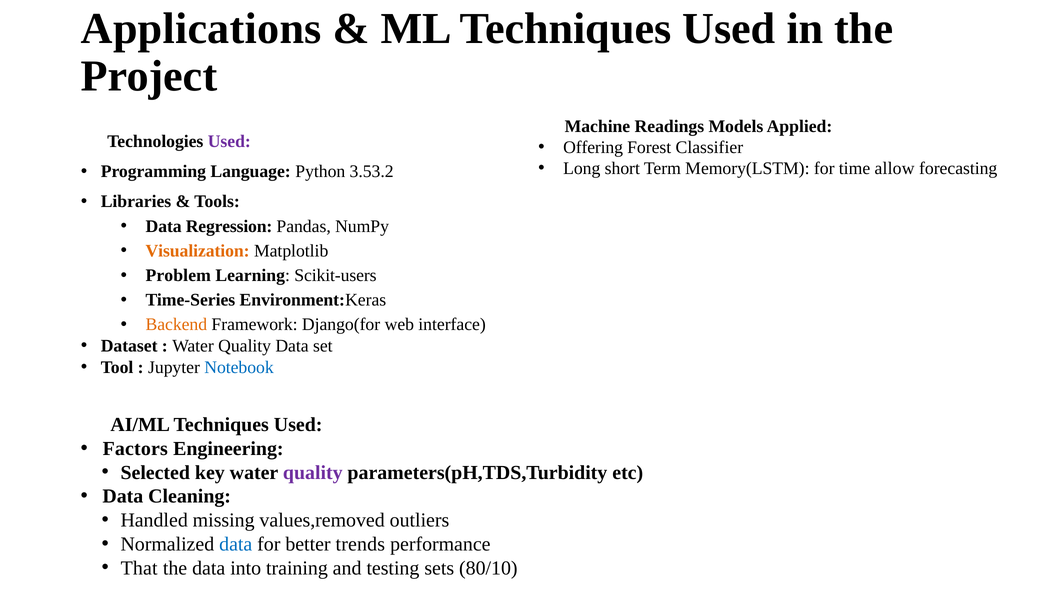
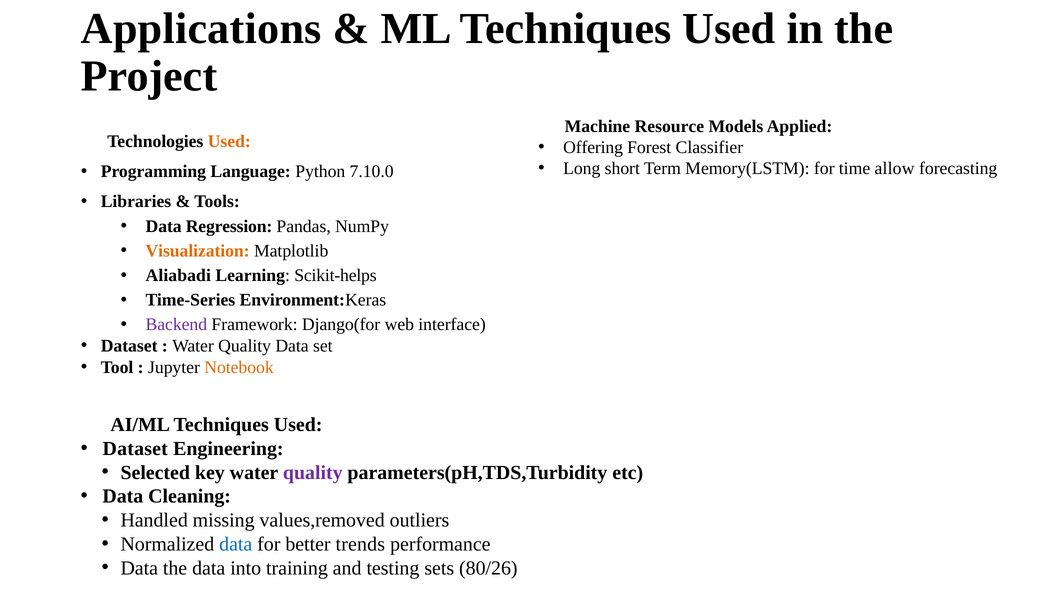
Readings: Readings -> Resource (669, 126)
Used colour: purple -> orange (229, 141)
3.53.2: 3.53.2 -> 7.10.0 (372, 171)
Problem: Problem -> Aliabadi (178, 275)
Scikit-users: Scikit-users -> Scikit-helps (335, 275)
Backend colour: orange -> purple (176, 325)
Notebook colour: blue -> orange (239, 367)
Factors: Factors -> Dataset (135, 448)
That: That -> Data (139, 568)
80/10: 80/10 -> 80/26 (488, 568)
